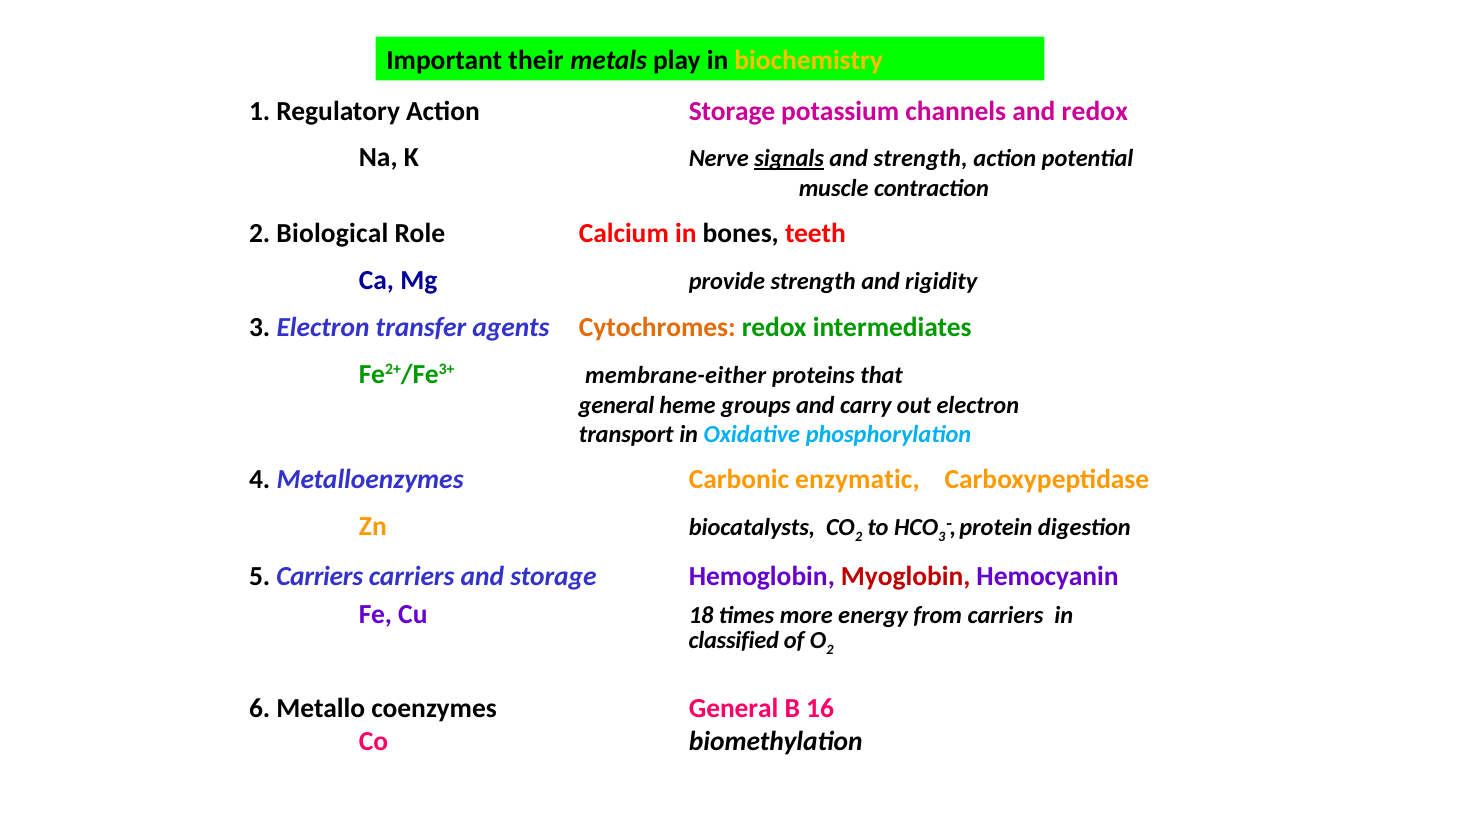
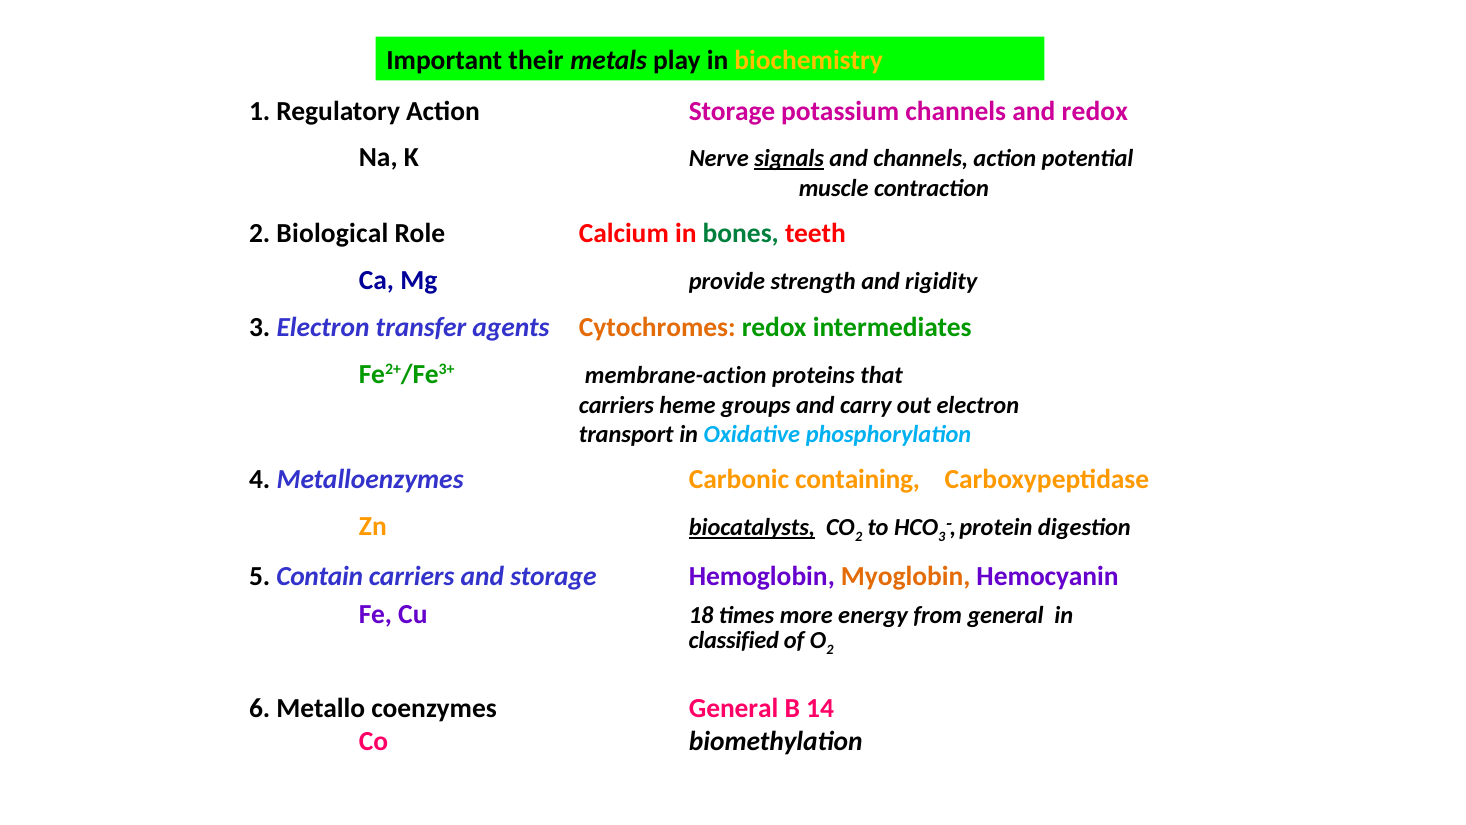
and strength: strength -> channels (921, 159)
bones colour: black -> green (741, 234)
membrane-either: membrane-either -> membrane-action (676, 375)
general: general -> carriers (616, 405)
enzymatic: enzymatic -> containing (858, 479)
biocatalysts underline: none -> present (752, 527)
5 Carriers: Carriers -> Contain (320, 576)
Myoglobin colour: red -> orange (906, 576)
from carriers: carriers -> general (1006, 615)
16: 16 -> 14 (820, 708)
